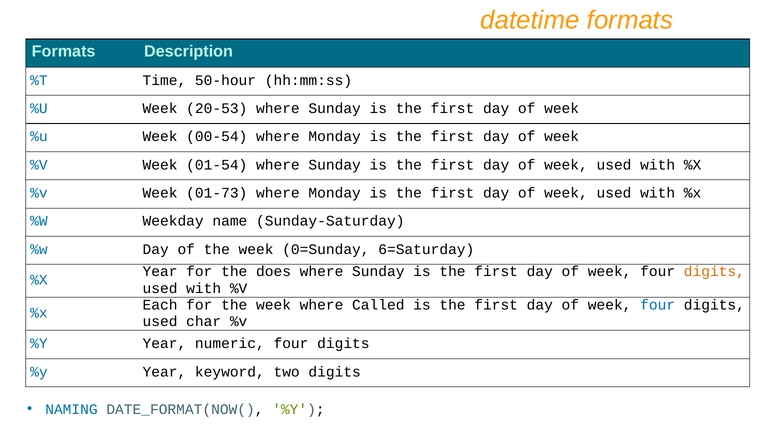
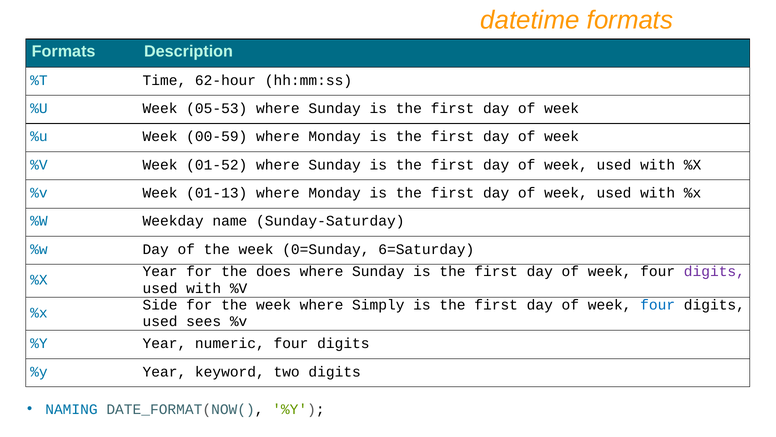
50-hour: 50-hour -> 62-hour (226, 80)
20-53: 20-53 -> 05-53 (217, 108)
00-54: 00-54 -> 00-59 (217, 137)
01-54: 01-54 -> 01-52 (217, 165)
01-73: 01-73 -> 01-13 (217, 193)
digits colour: orange -> purple (714, 271)
Each: Each -> Side (160, 304)
Called: Called -> Simply (378, 304)
char: char -> sees (204, 321)
